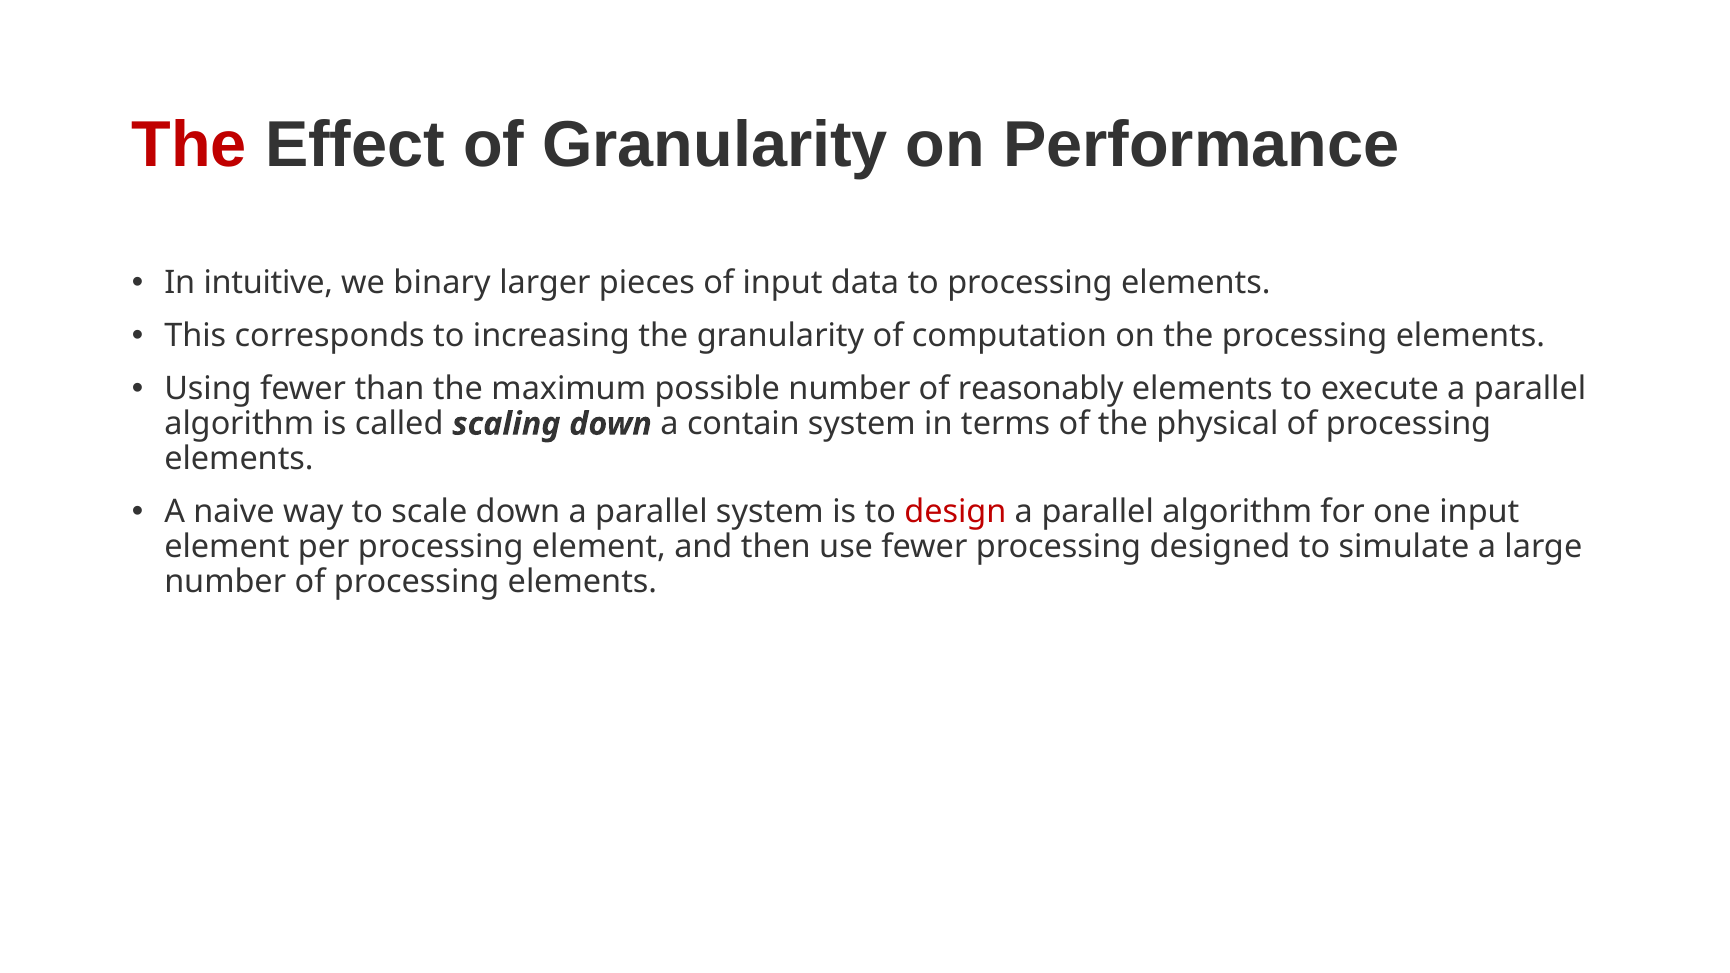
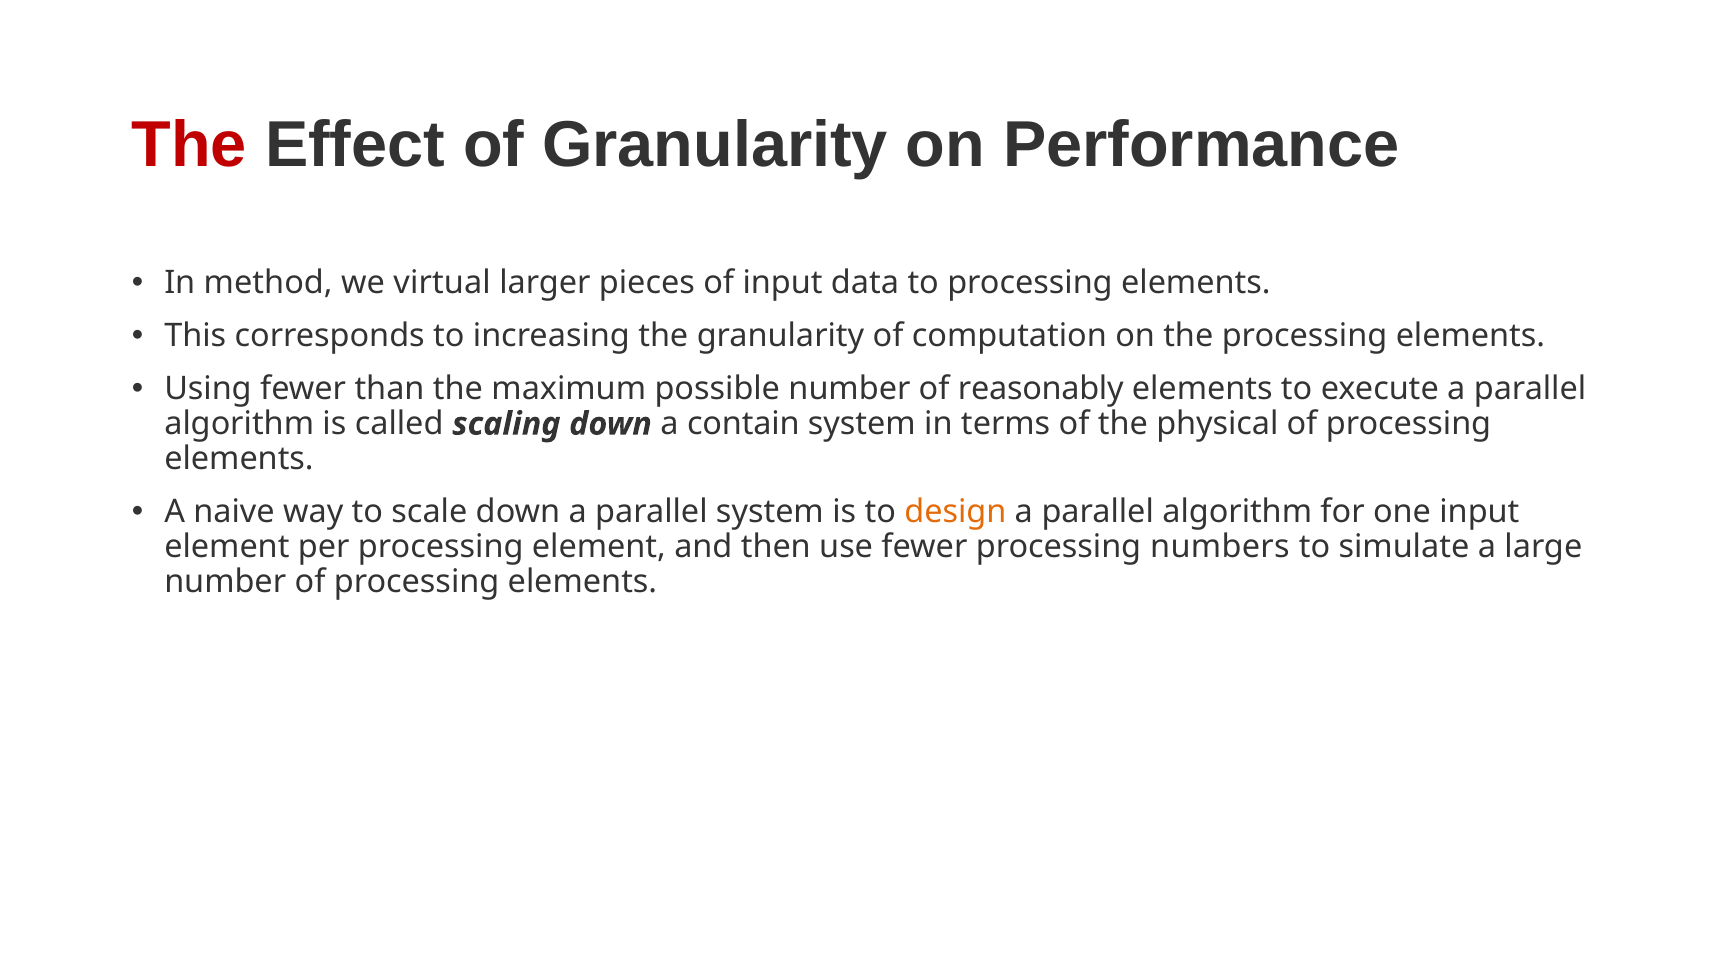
intuitive: intuitive -> method (268, 283)
binary: binary -> virtual (442, 283)
design colour: red -> orange (955, 512)
designed: designed -> numbers (1220, 547)
